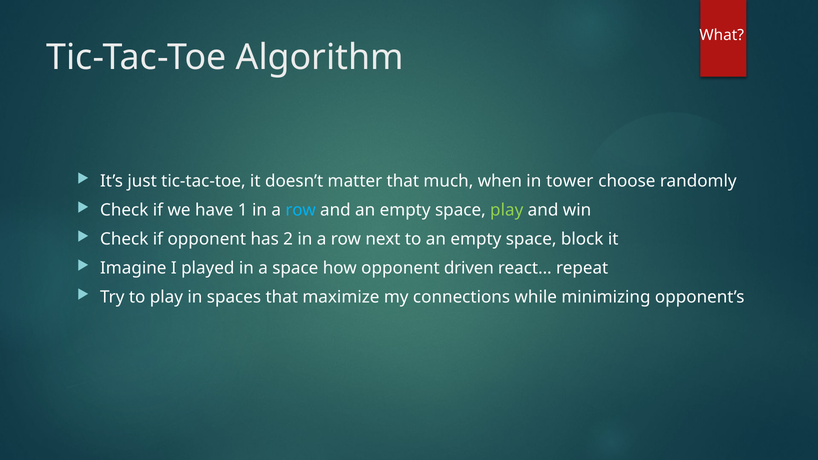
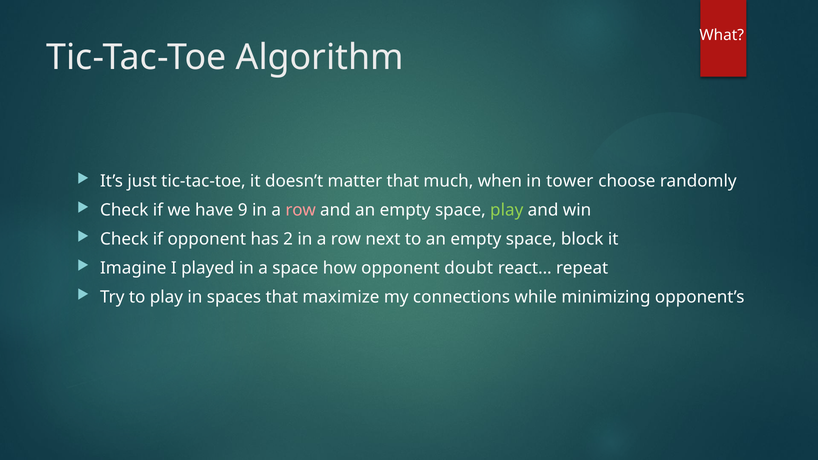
1: 1 -> 9 (243, 210)
row colour: light blue -> pink (301, 210)
driven: driven -> doubt (469, 268)
